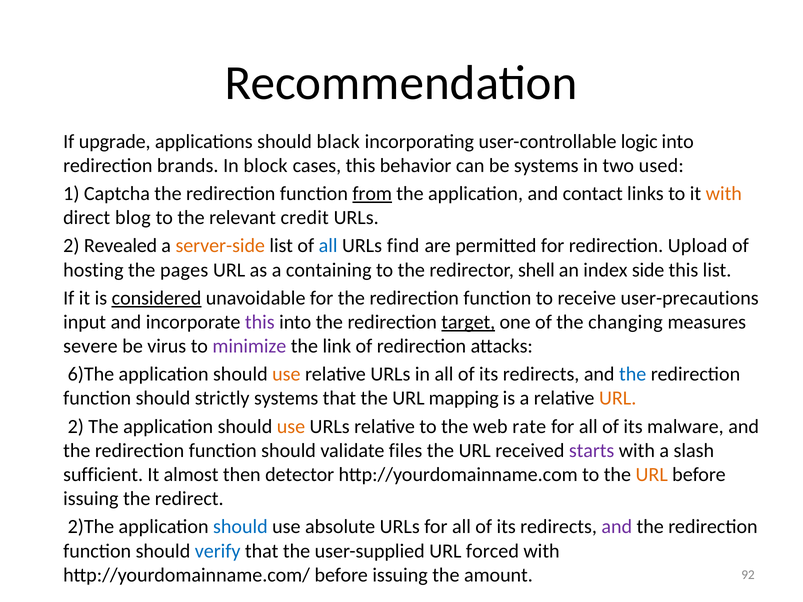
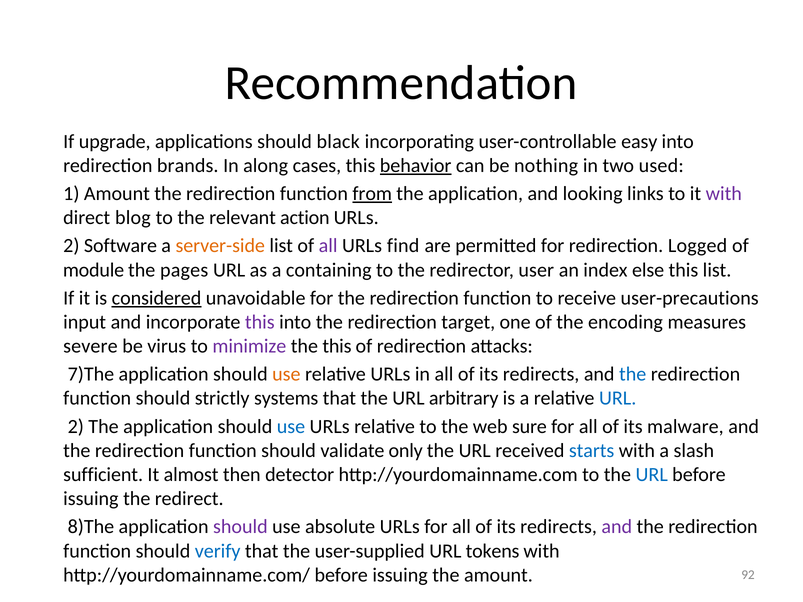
logic: logic -> easy (639, 142)
block: block -> along (266, 166)
behavior underline: none -> present (416, 166)
be systems: systems -> nothing (546, 166)
1 Captcha: Captcha -> Amount (117, 194)
contact: contact -> looking (593, 194)
with colour: orange -> purple (724, 194)
credit: credit -> action (305, 218)
Revealed: Revealed -> Software (120, 246)
all colour: blue -> purple (328, 246)
Upload: Upload -> Logged (698, 246)
hosting: hosting -> module (94, 270)
shell: shell -> user (536, 270)
side: side -> else (648, 270)
target underline: present -> none (468, 322)
changing: changing -> encoding (626, 322)
the link: link -> this (337, 346)
6)The: 6)The -> 7)The (91, 374)
mapping: mapping -> arbitrary (464, 399)
URL colour: orange -> blue (618, 399)
use colour: orange -> blue (291, 427)
rate: rate -> sure (529, 427)
files: files -> only (406, 451)
starts colour: purple -> blue (592, 451)
URL colour: orange -> blue (652, 475)
2)The: 2)The -> 8)The (91, 527)
should colour: blue -> purple (240, 527)
forced: forced -> tokens (493, 551)
